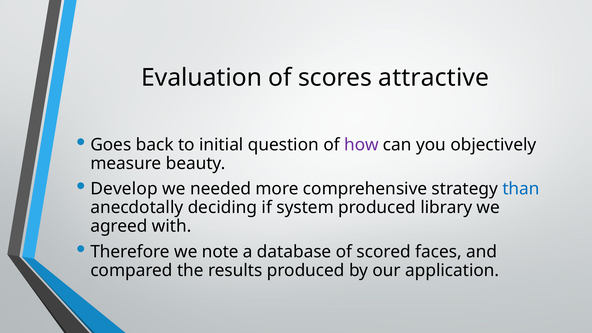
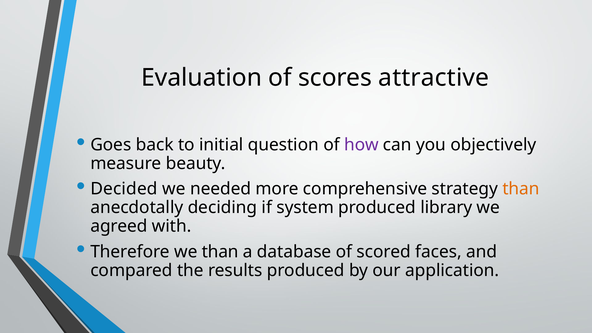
Develop: Develop -> Decided (124, 189)
than colour: blue -> orange (521, 189)
we note: note -> than (220, 252)
